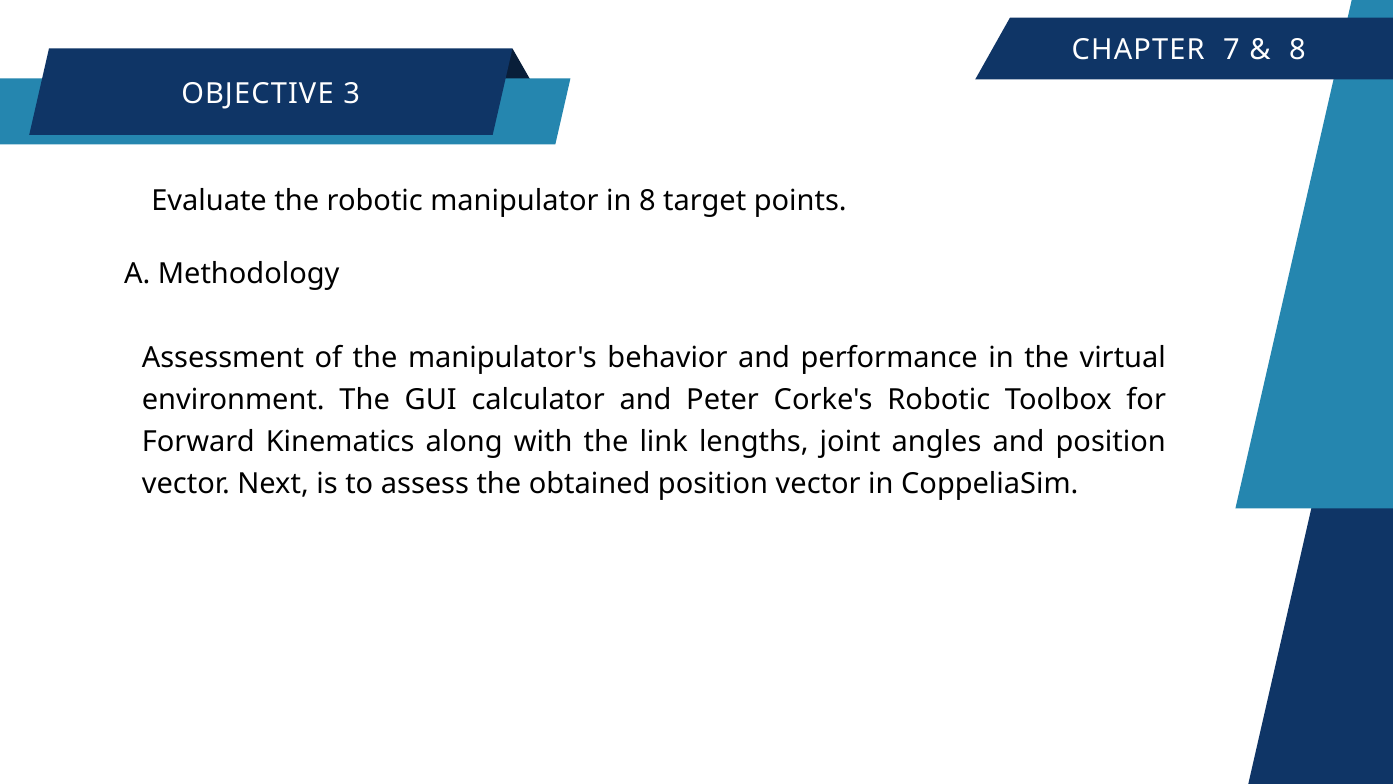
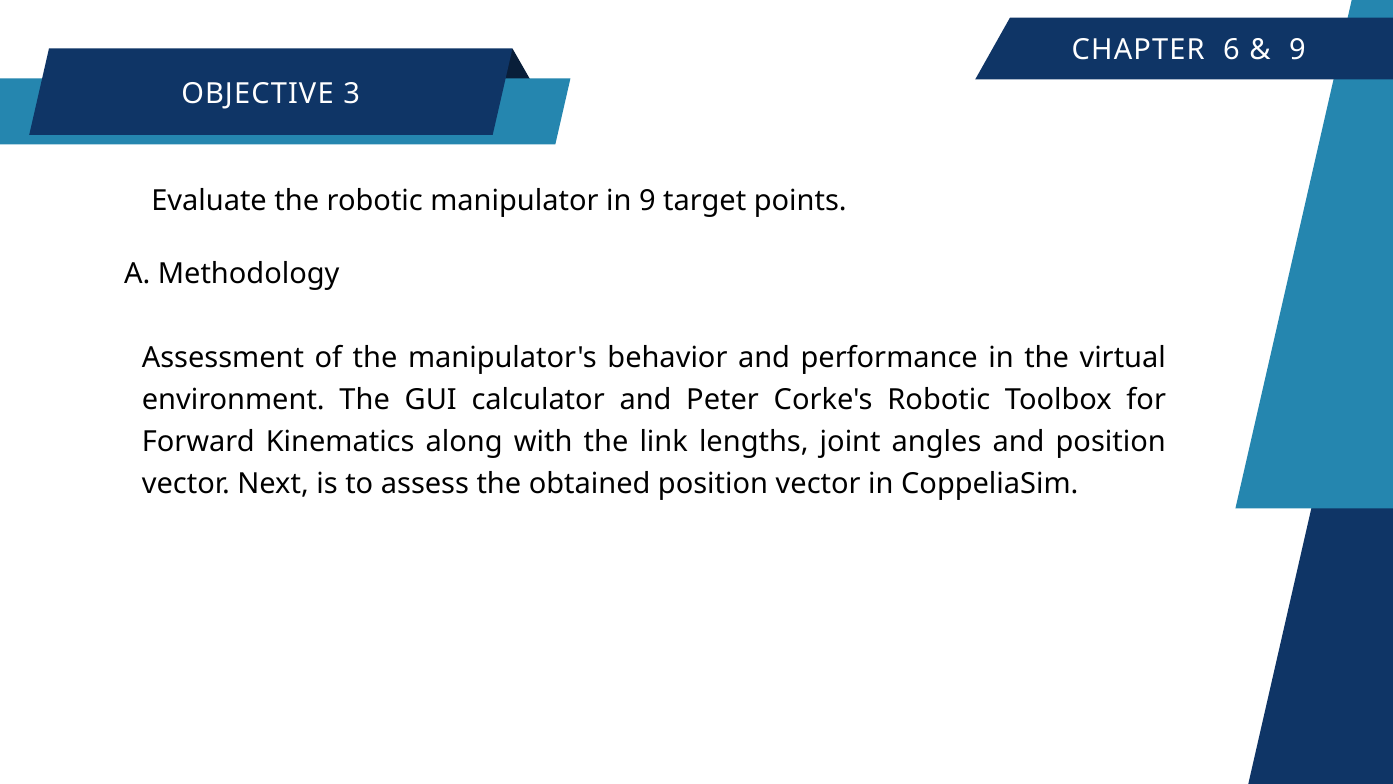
7: 7 -> 6 (1231, 50)
8: 8 -> 9 (1297, 50)
in 8: 8 -> 9 (647, 201)
